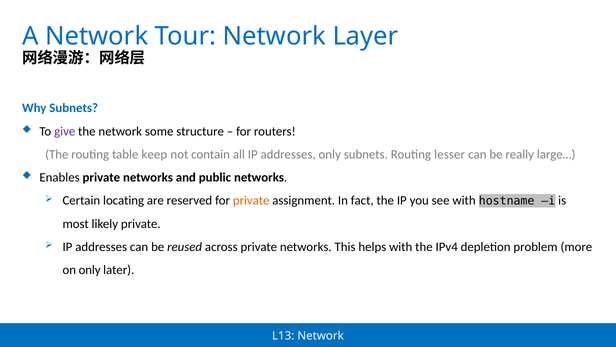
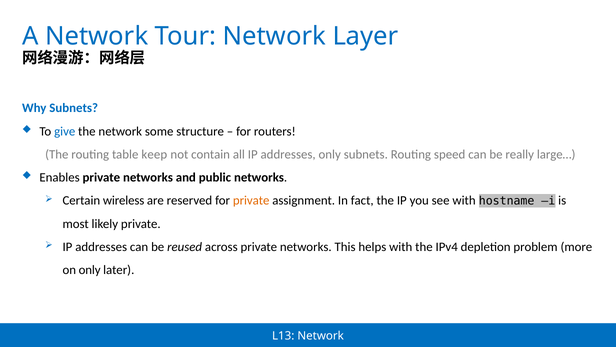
give colour: purple -> blue (65, 131)
lesser: lesser -> speed (450, 154)
locating: locating -> wireless (124, 200)
